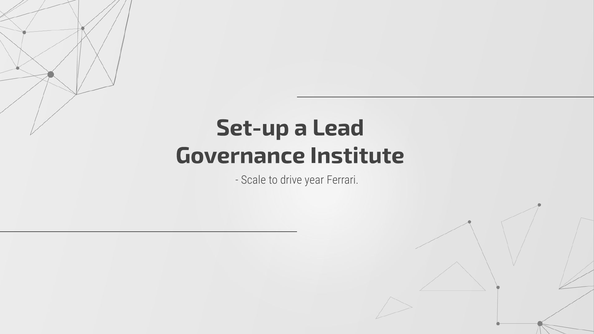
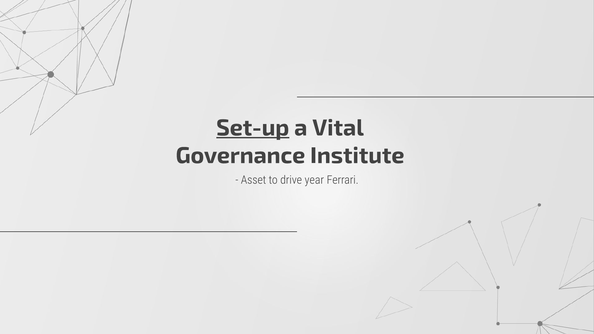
Set-up underline: none -> present (253, 128)
Lead: Lead -> Vital (338, 128)
Scale: Scale -> Asset (254, 180)
